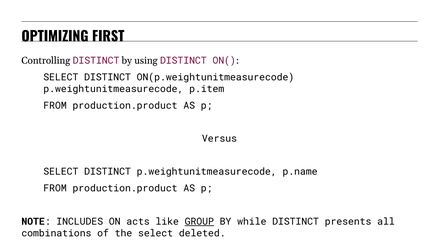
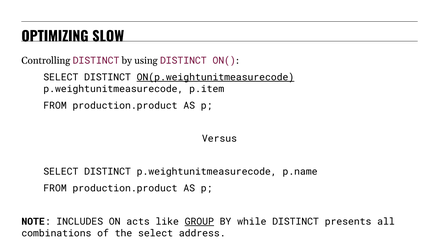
FIRST: FIRST -> SLOW (108, 37)
ON(p.weightunitmeasurecode underline: none -> present (215, 77)
deleted: deleted -> address (202, 233)
